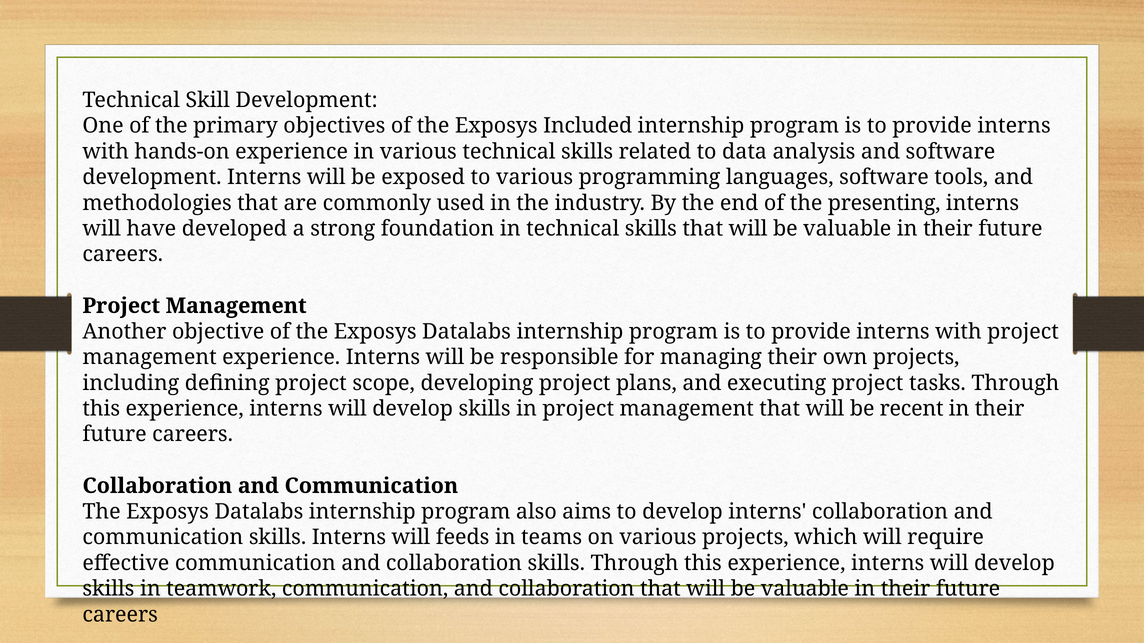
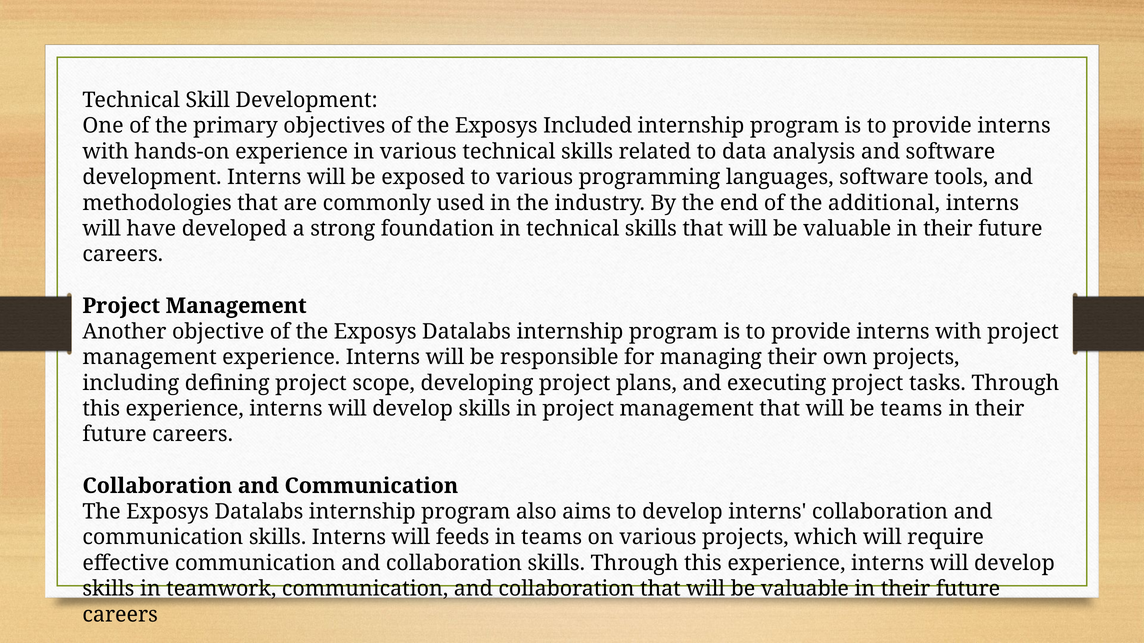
presenting: presenting -> additional (884, 203)
be recent: recent -> teams (911, 409)
